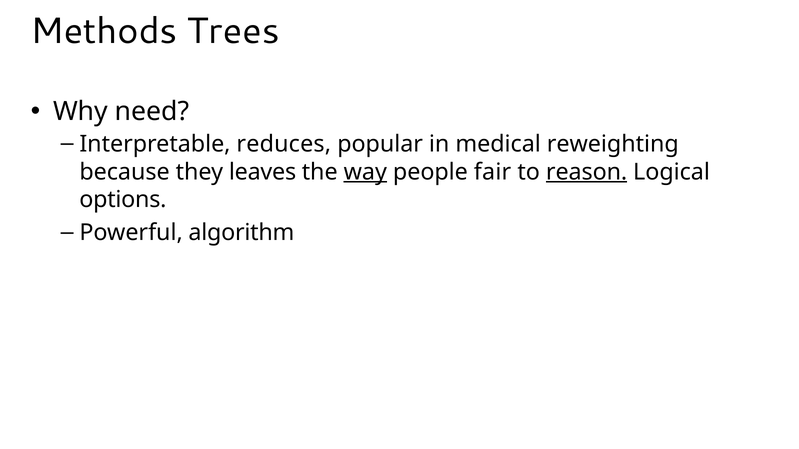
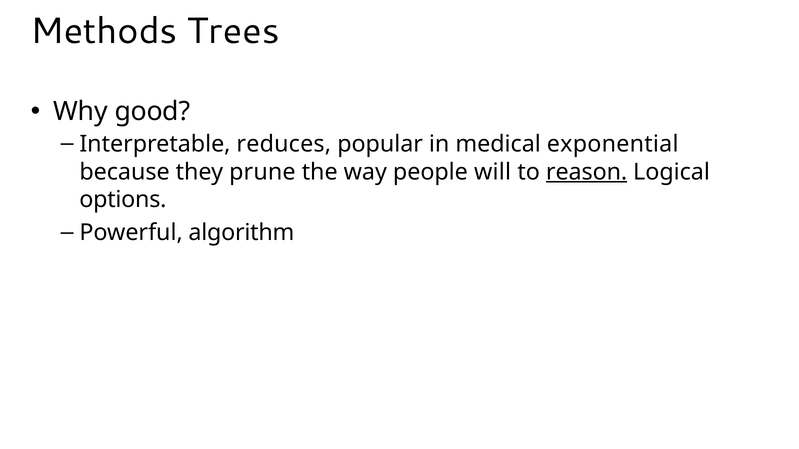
need: need -> good (152, 112)
reweighting: reweighting -> exponential (613, 144)
leaves: leaves -> prune (262, 172)
way underline: present -> none (365, 172)
fair: fair -> will (493, 172)
